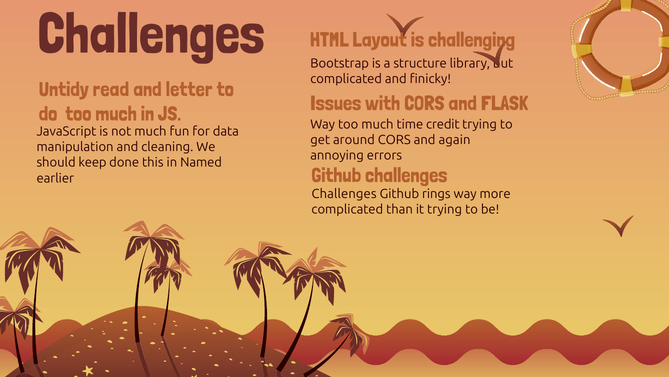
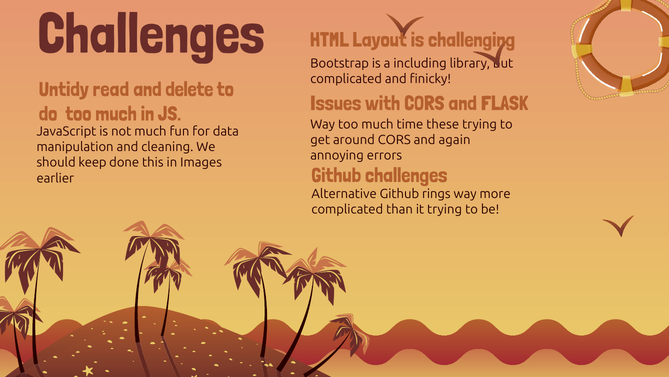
structure: structure -> including (420, 63)
letter: letter -> delete (189, 89)
credit: credit -> these (443, 124)
Named: Named -> Images (201, 162)
Challenges: Challenges -> Alternative (344, 193)
